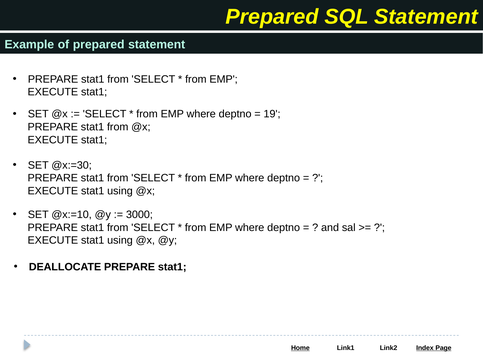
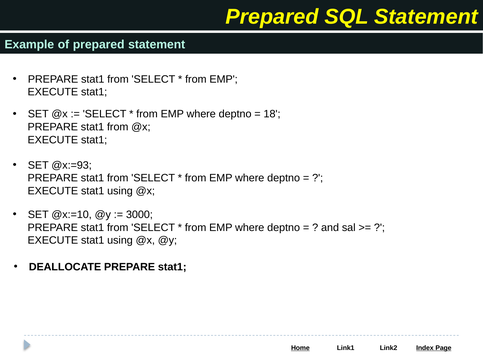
19: 19 -> 18 (272, 114)
@x:=30: @x:=30 -> @x:=93 (72, 165)
